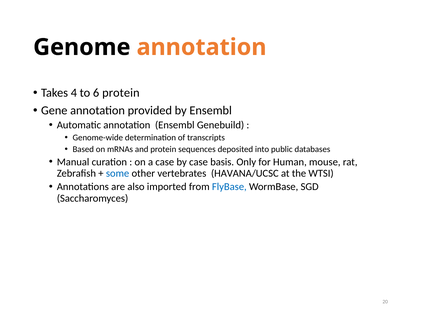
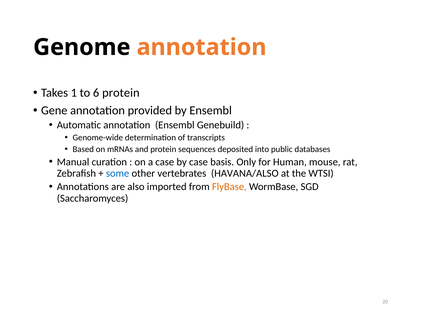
4: 4 -> 1 (74, 93)
HAVANA/UCSC: HAVANA/UCSC -> HAVANA/ALSO (245, 173)
FlyBase colour: blue -> orange (229, 187)
